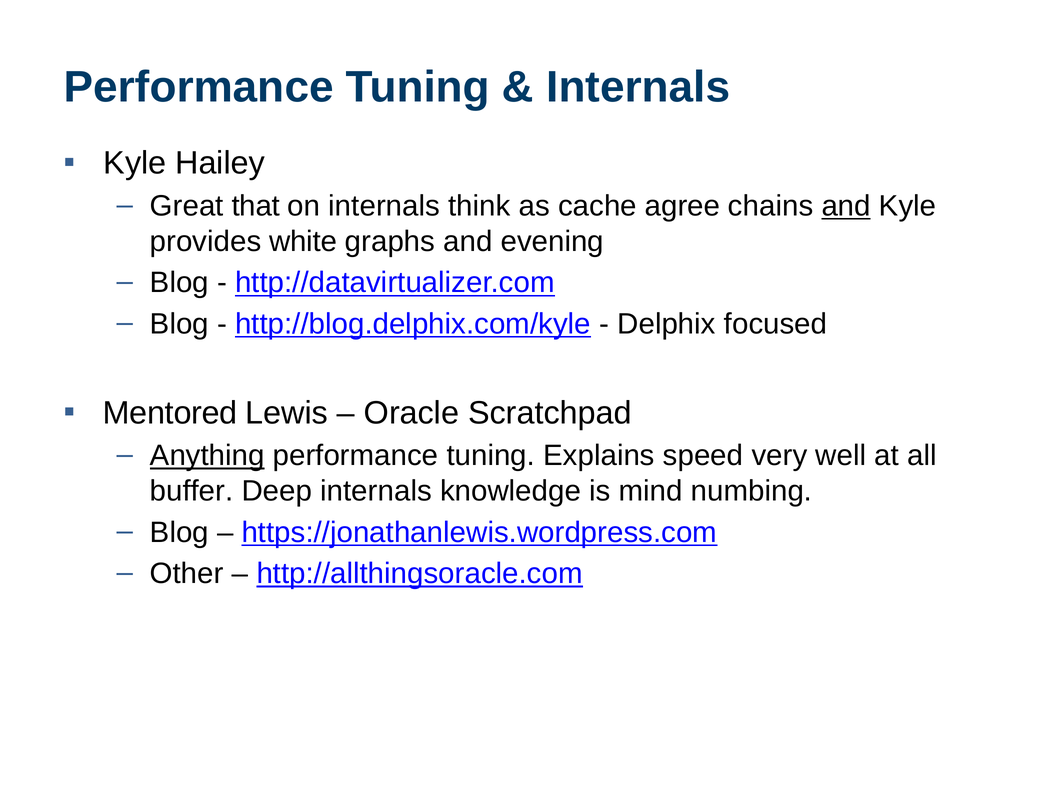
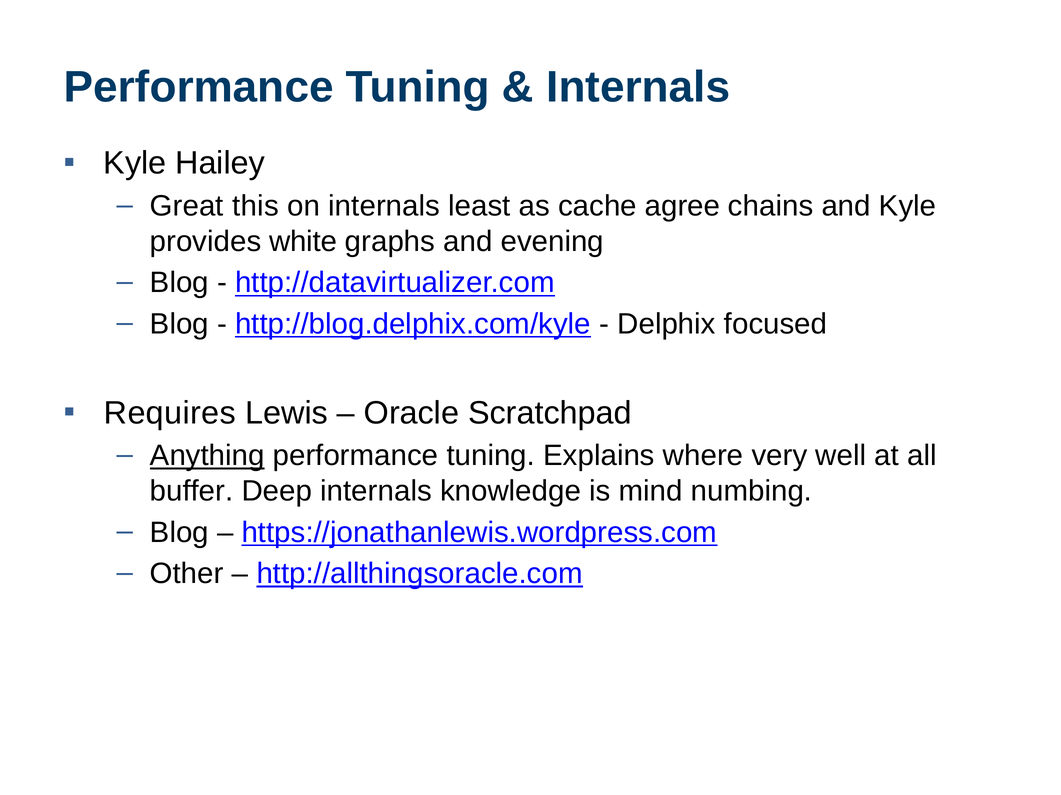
that: that -> this (255, 206)
think: think -> least (479, 206)
and underline: present -> none (846, 206)
Mentored: Mentored -> Requires (170, 413)
speed: speed -> where (703, 456)
